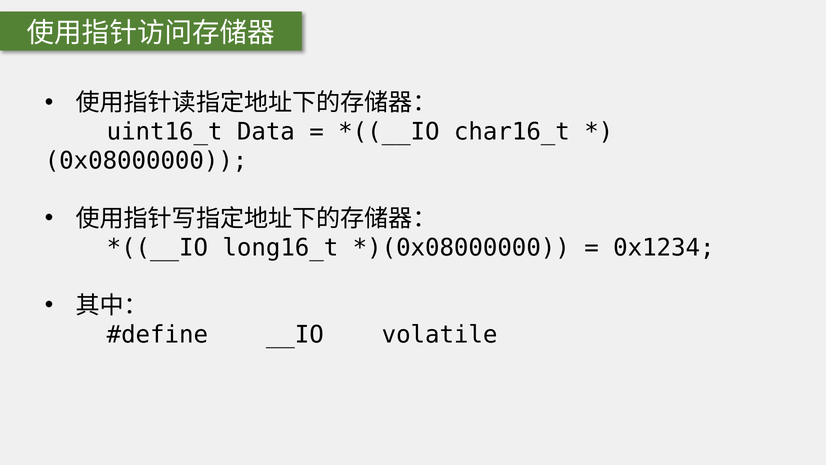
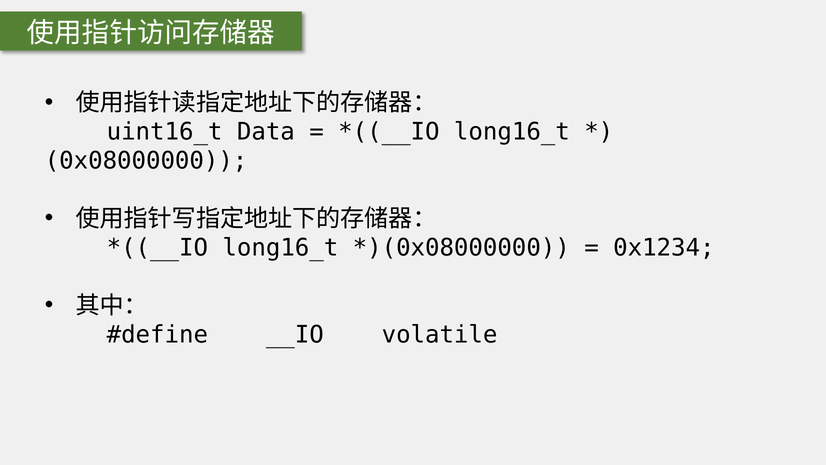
char16_t: char16_t -> long16_t (512, 132)
